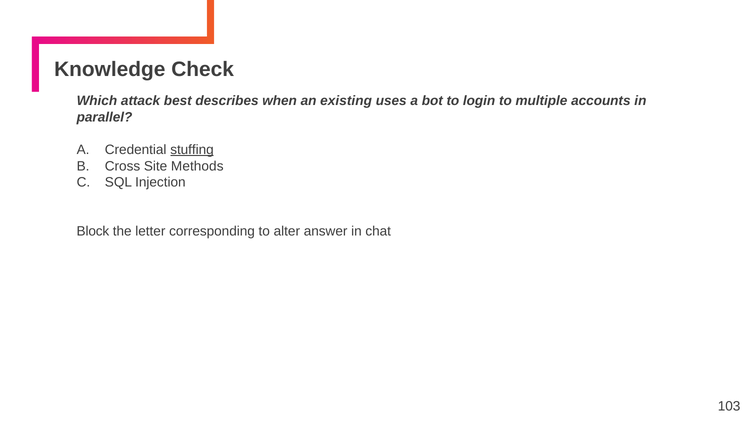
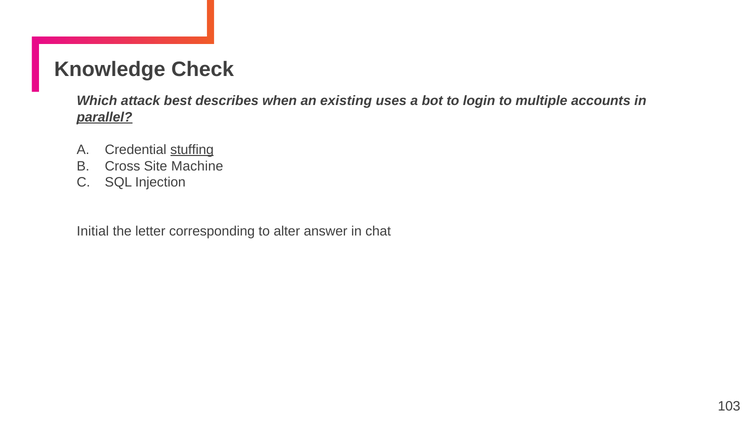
parallel underline: none -> present (105, 117)
Methods: Methods -> Machine (197, 166)
Block: Block -> Initial (93, 231)
